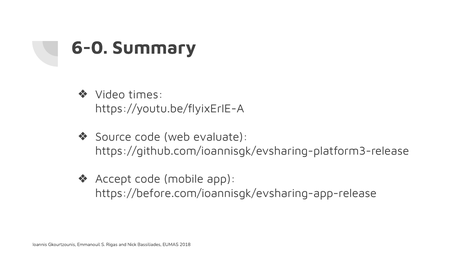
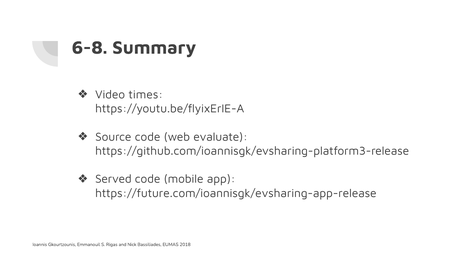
6-0: 6-0 -> 6-8 (90, 48)
Accept: Accept -> Served (113, 179)
https://before.com/ioannisgk/evsharing-app-release: https://before.com/ioannisgk/evsharing-app-release -> https://future.com/ioannisgk/evsharing-app-release (236, 193)
